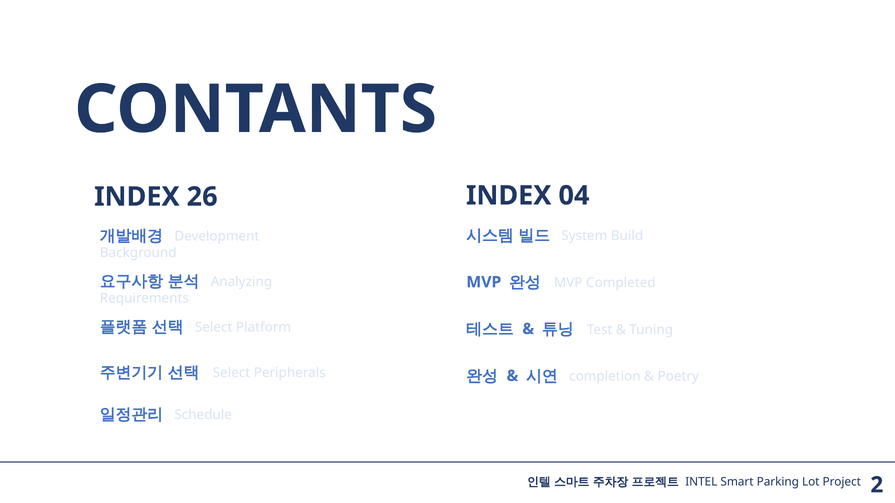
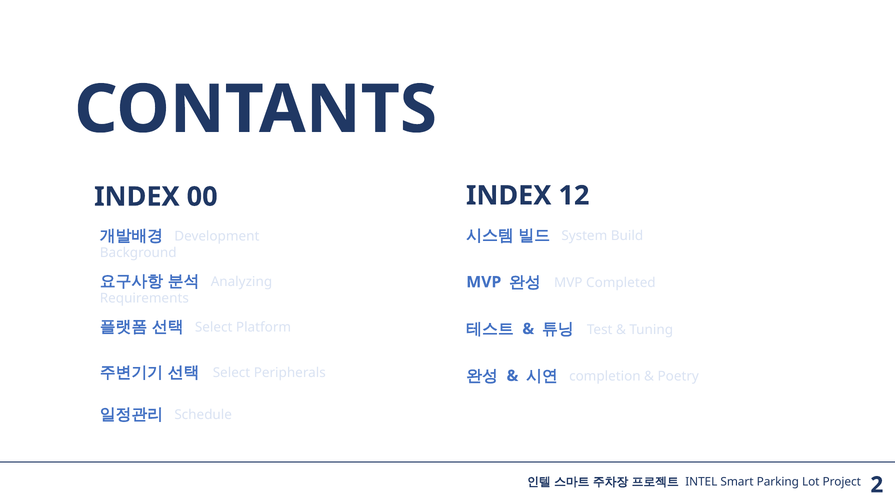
04: 04 -> 12 (574, 196)
26: 26 -> 00 (202, 197)
